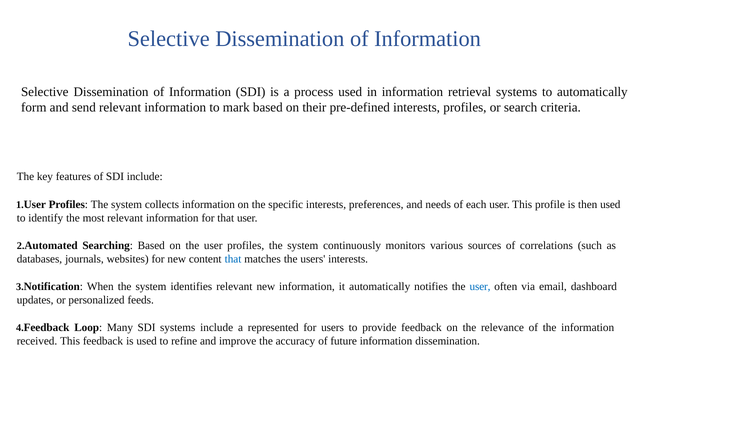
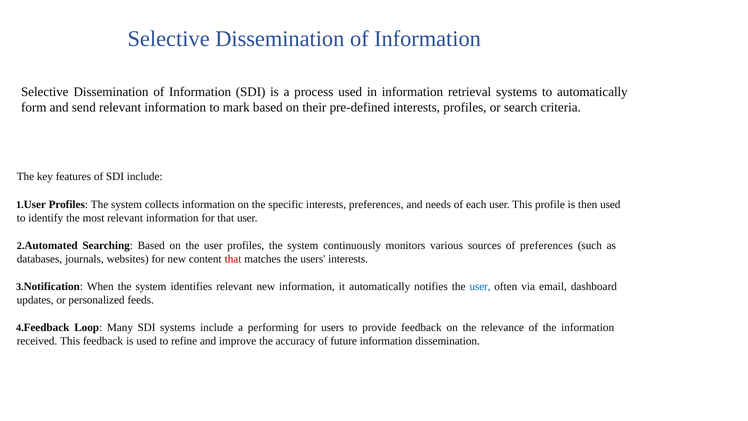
of correlations: correlations -> preferences (546, 245)
that colour: blue -> red (233, 259)
represented: represented -> performing (273, 327)
